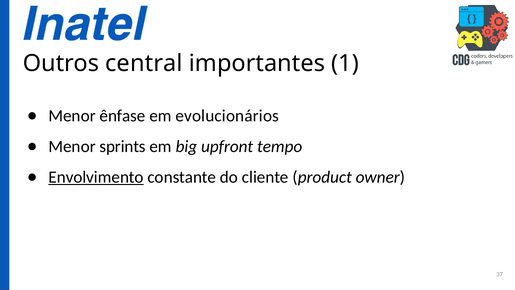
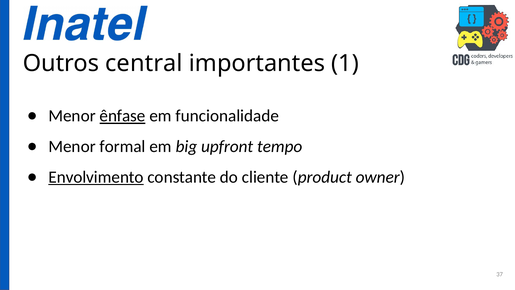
ênfase underline: none -> present (123, 116)
evolucionários: evolucionários -> funcionalidade (227, 116)
sprints: sprints -> formal (123, 146)
